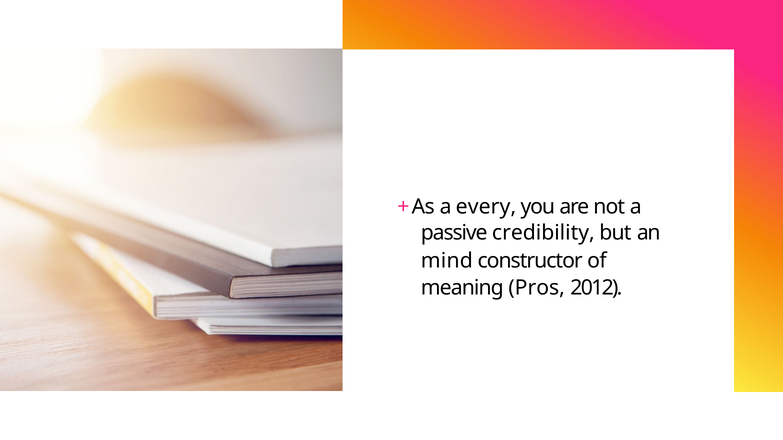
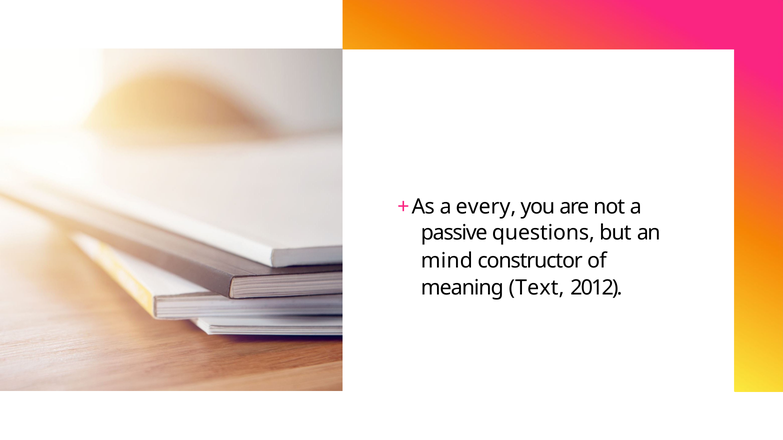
credibility: credibility -> questions (543, 233)
Pros: Pros -> Text (537, 288)
